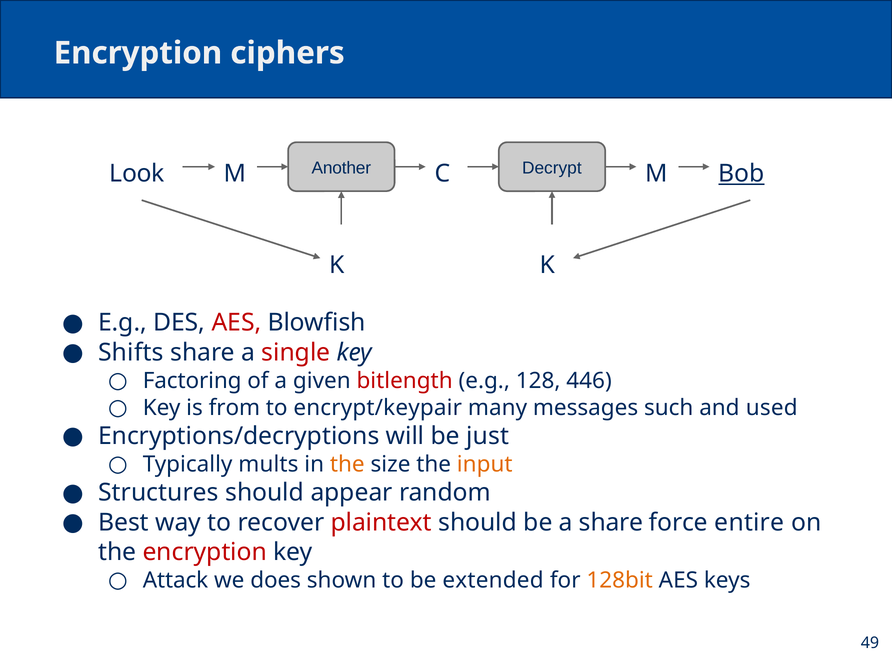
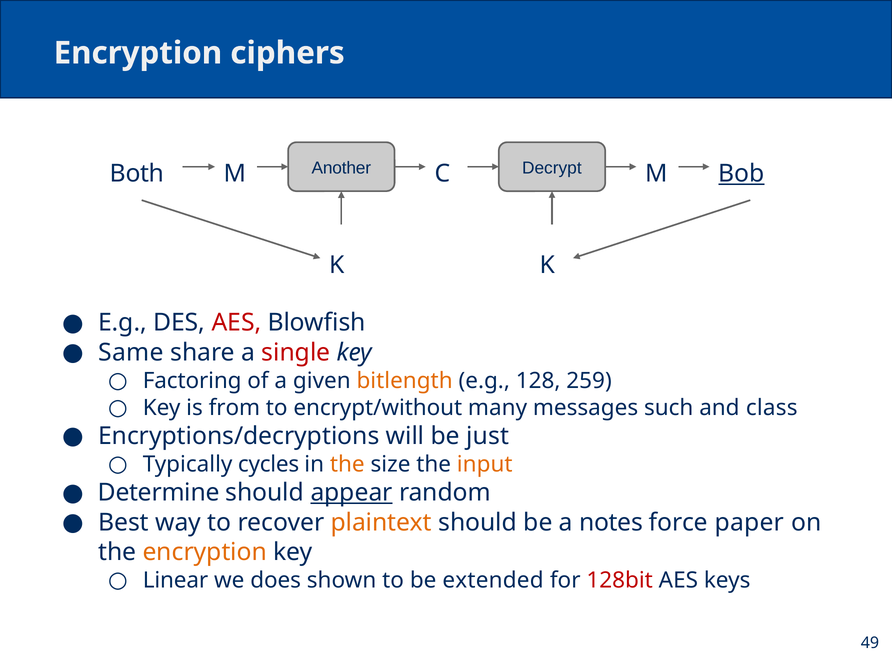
Look: Look -> Both (137, 174)
Shifts: Shifts -> Same (131, 353)
bitlength colour: red -> orange (405, 381)
446: 446 -> 259 (589, 381)
encrypt/keypair: encrypt/keypair -> encrypt/without (378, 408)
used: used -> class (772, 408)
mults: mults -> cycles (269, 465)
Structures: Structures -> Determine (159, 493)
appear underline: none -> present (352, 493)
plaintext colour: red -> orange (381, 523)
a share: share -> notes (611, 523)
entire: entire -> paper (749, 523)
encryption colour: red -> orange (205, 552)
Attack: Attack -> Linear (175, 581)
128bit colour: orange -> red (620, 581)
